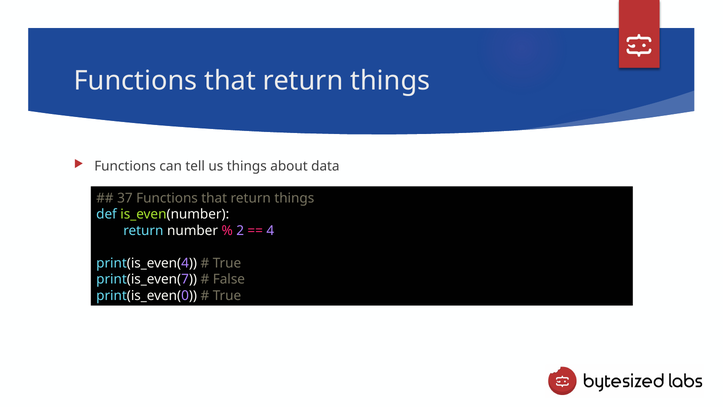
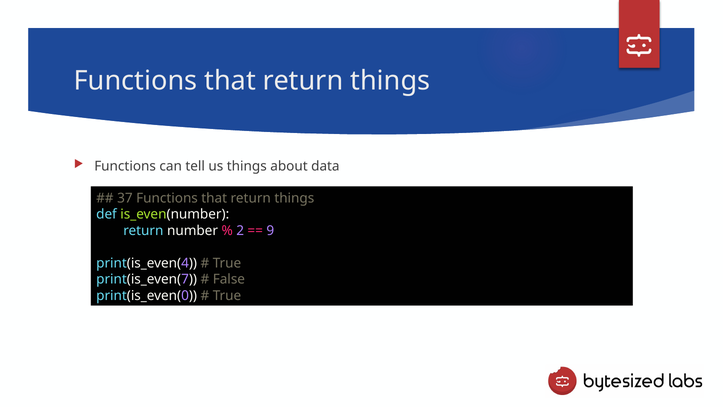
4: 4 -> 9 (270, 230)
